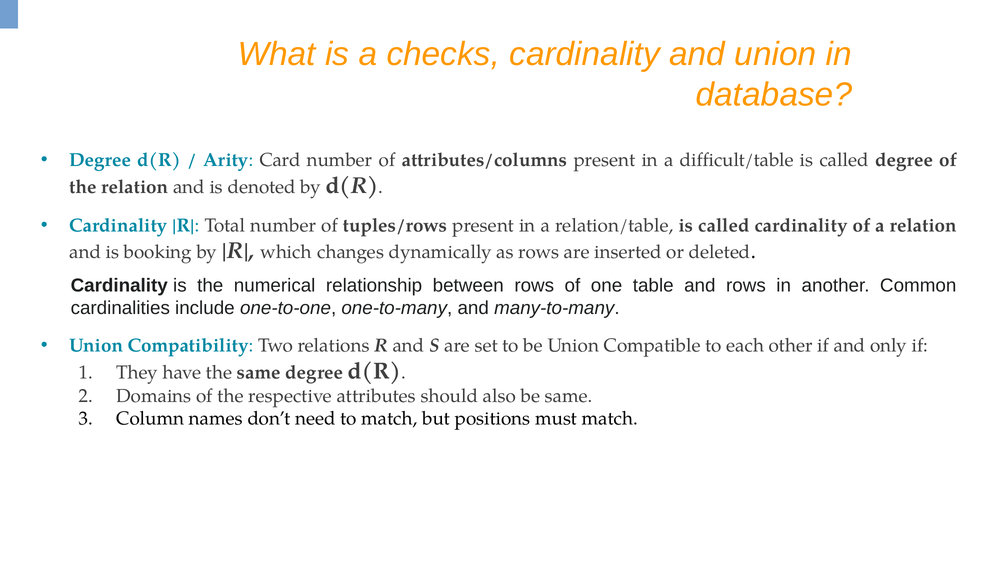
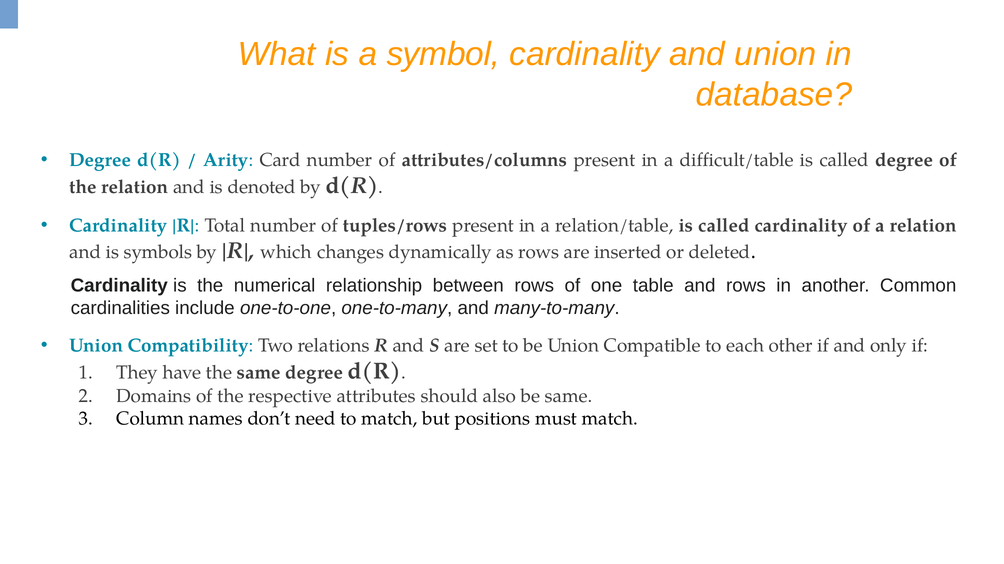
checks: checks -> symbol (443, 54)
booking: booking -> symbols (158, 253)
